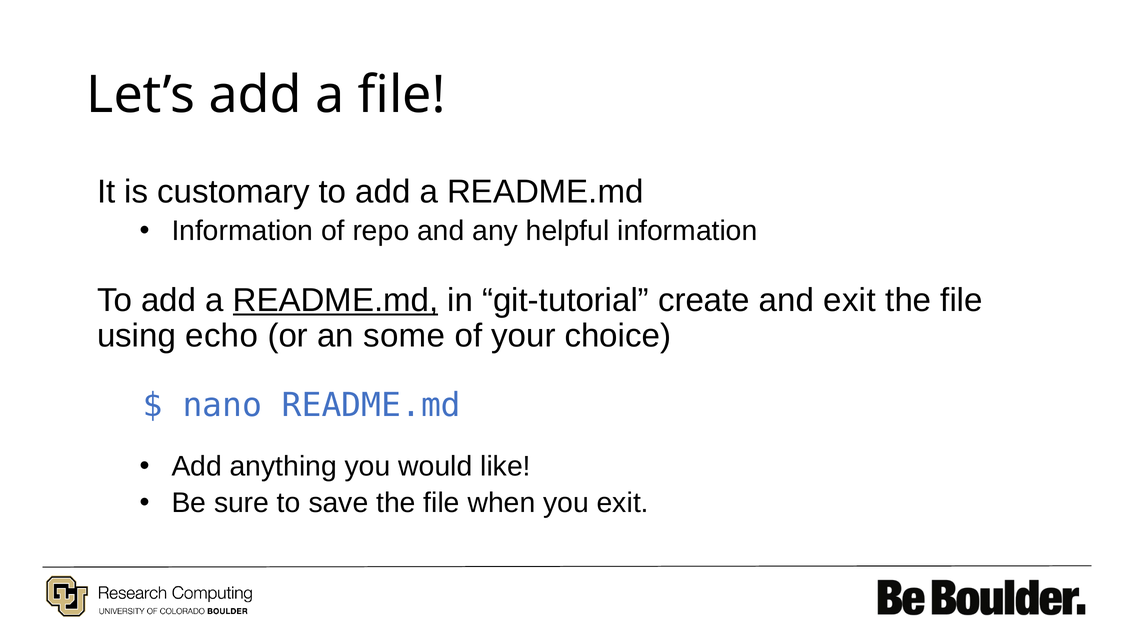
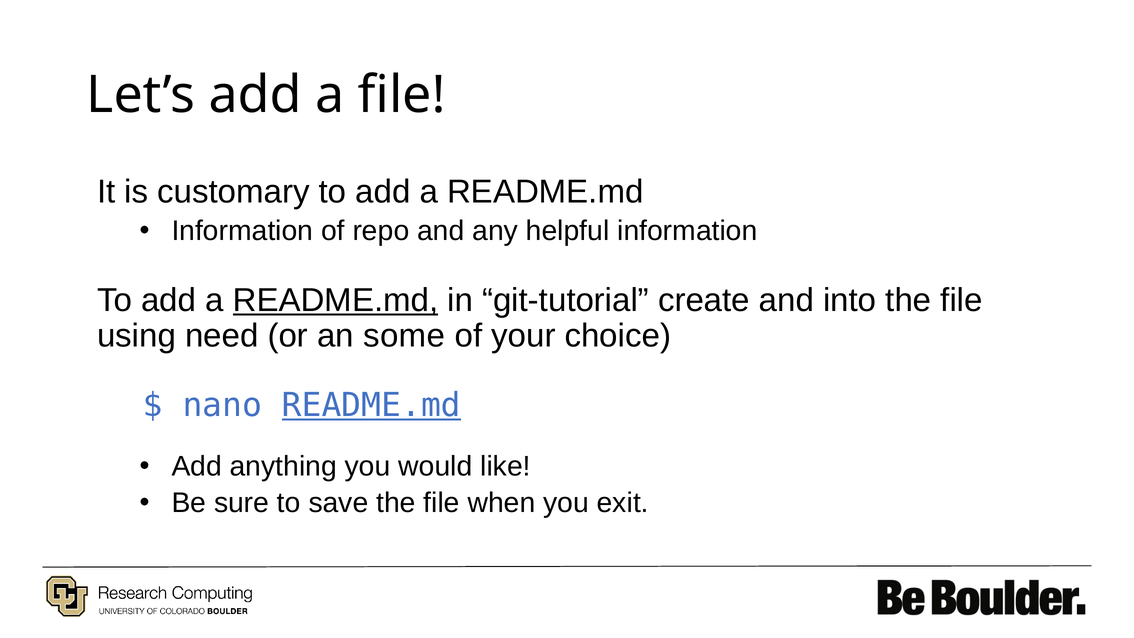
and exit: exit -> into (850, 300)
echo: echo -> need (222, 336)
README.md underline: none -> present (371, 405)
